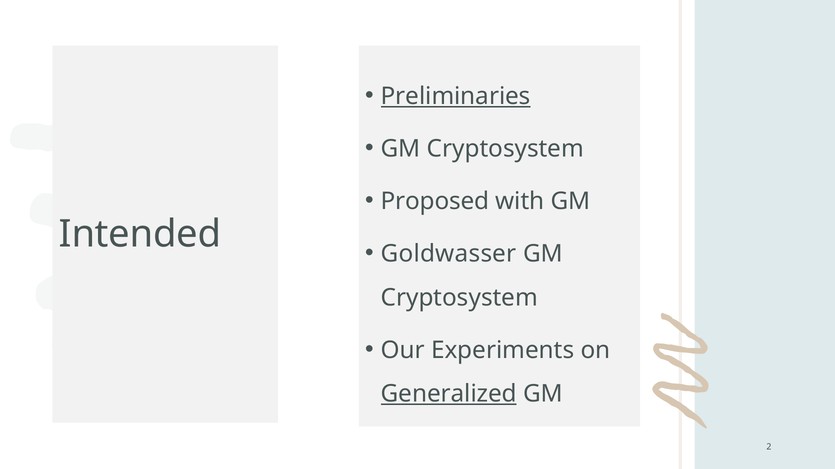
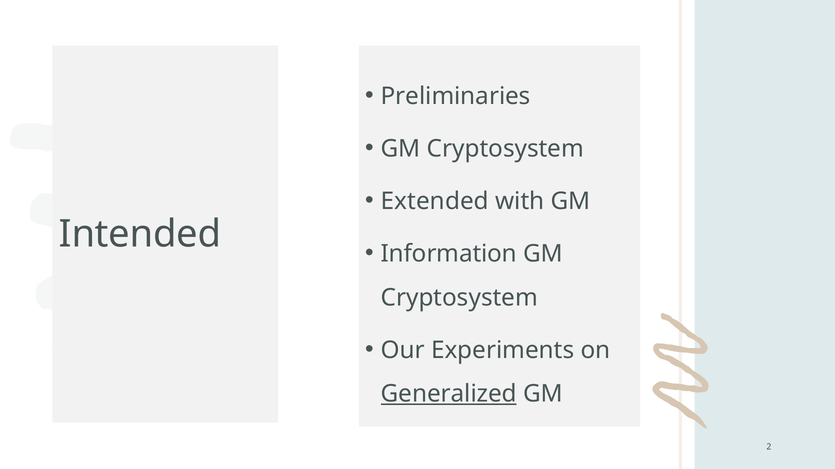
Preliminaries underline: present -> none (456, 96)
Proposed: Proposed -> Extended (435, 202)
Goldwasser: Goldwasser -> Information (449, 254)
